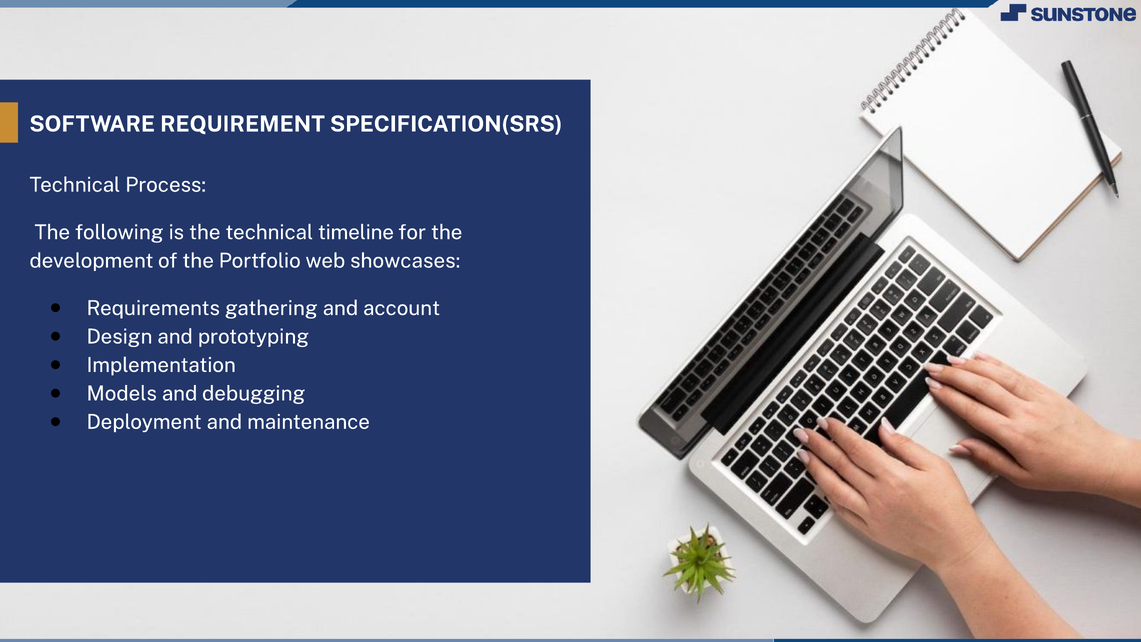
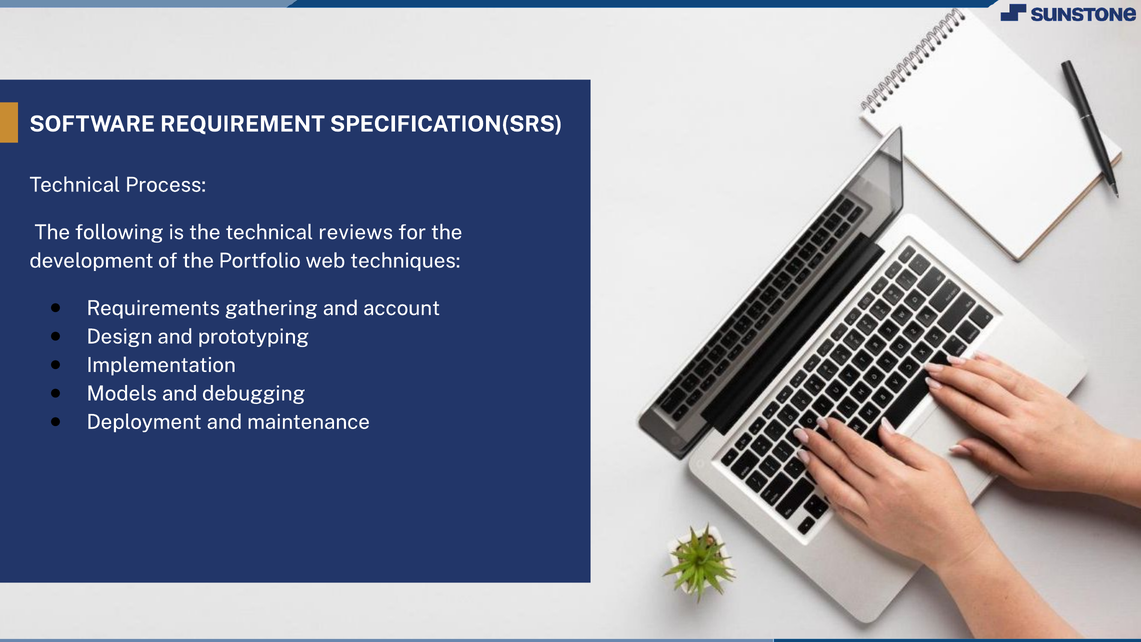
timeline: timeline -> reviews (356, 232)
showcases: showcases -> techniques (405, 261)
